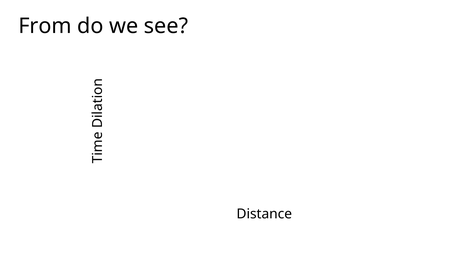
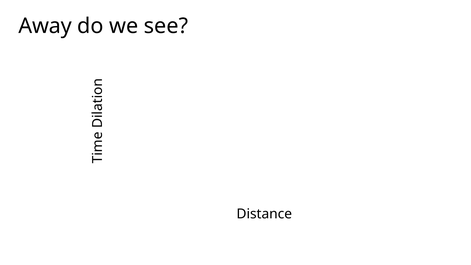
From: From -> Away (45, 26)
